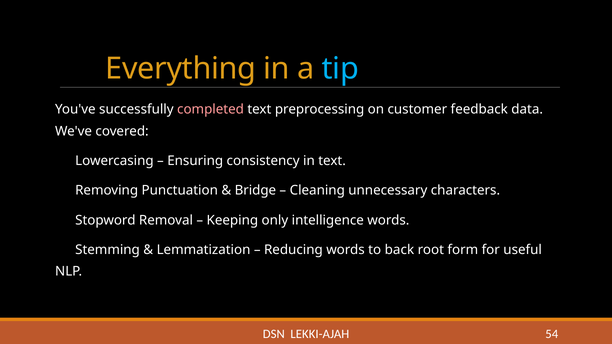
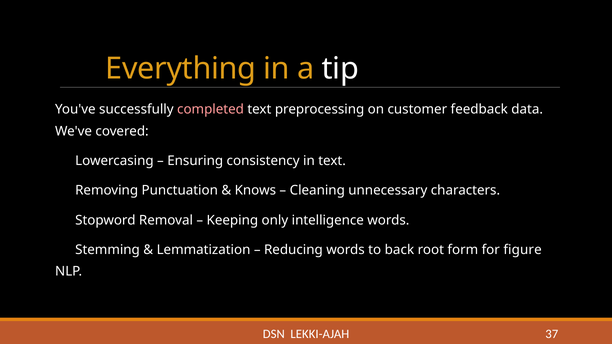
tip colour: light blue -> white (340, 69)
Bridge: Bridge -> Knows (255, 191)
useful: useful -> figure (523, 250)
54: 54 -> 37 (552, 334)
